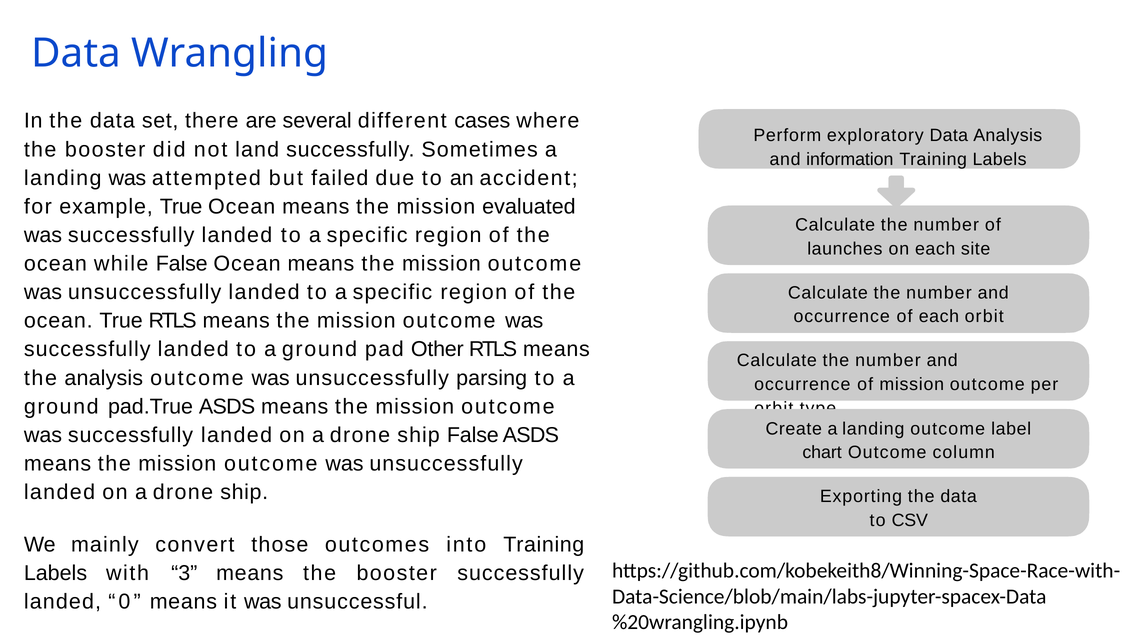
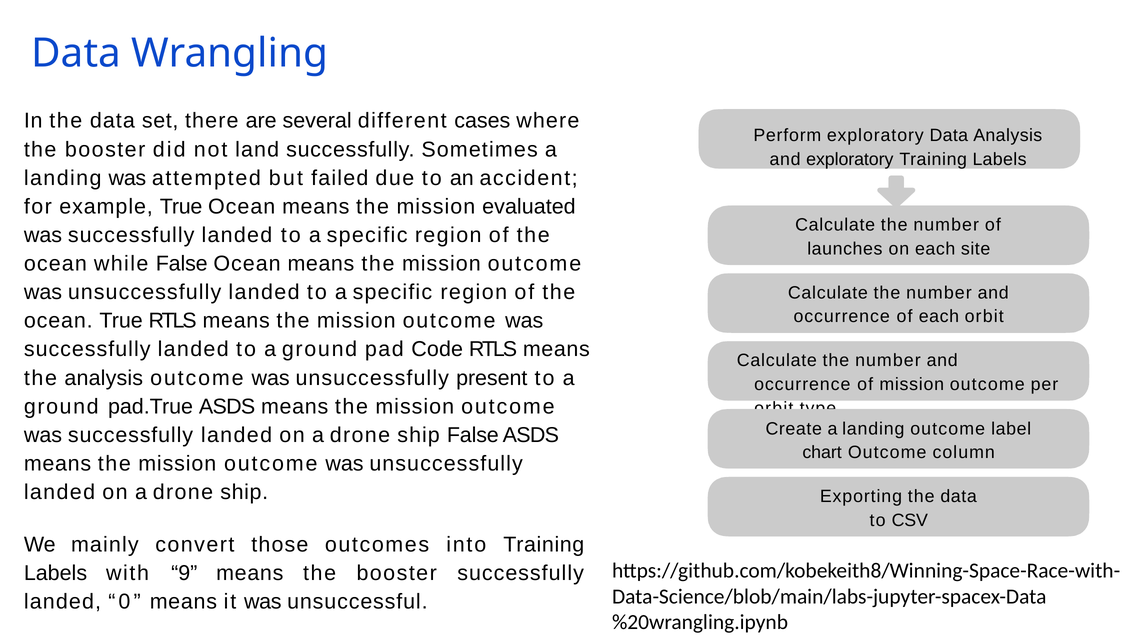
and information: information -> exploratory (850, 159)
Other: Other -> Code (437, 349)
parsing: parsing -> present (492, 378)
3: 3 -> 9 (184, 573)
